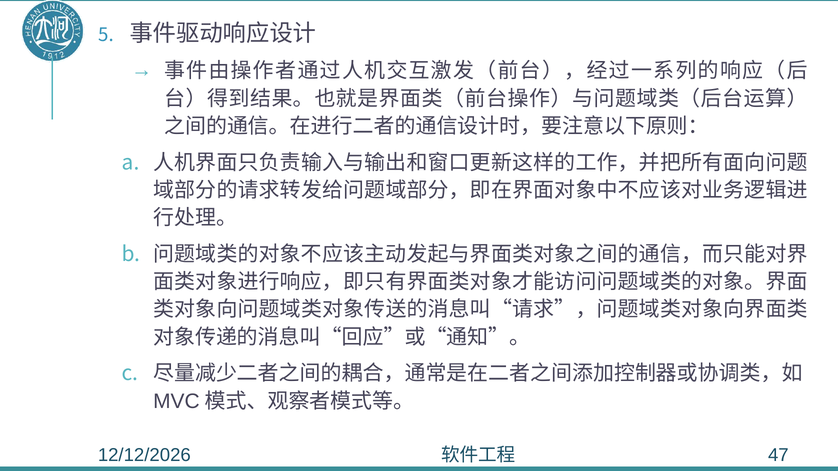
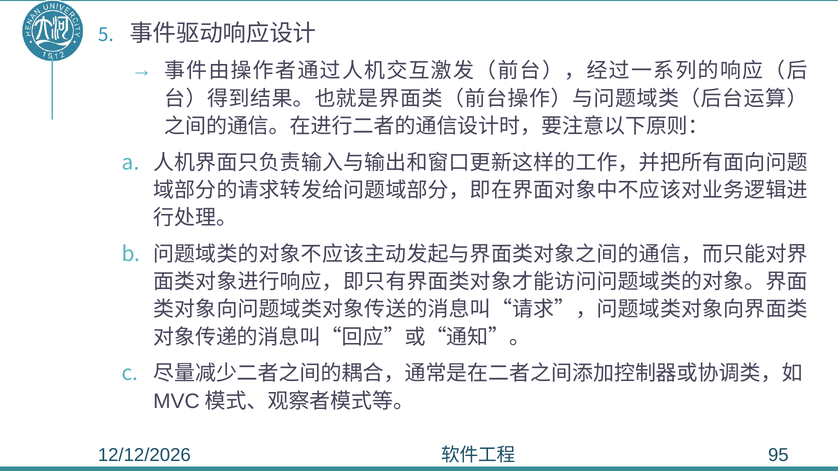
47: 47 -> 95 (778, 455)
